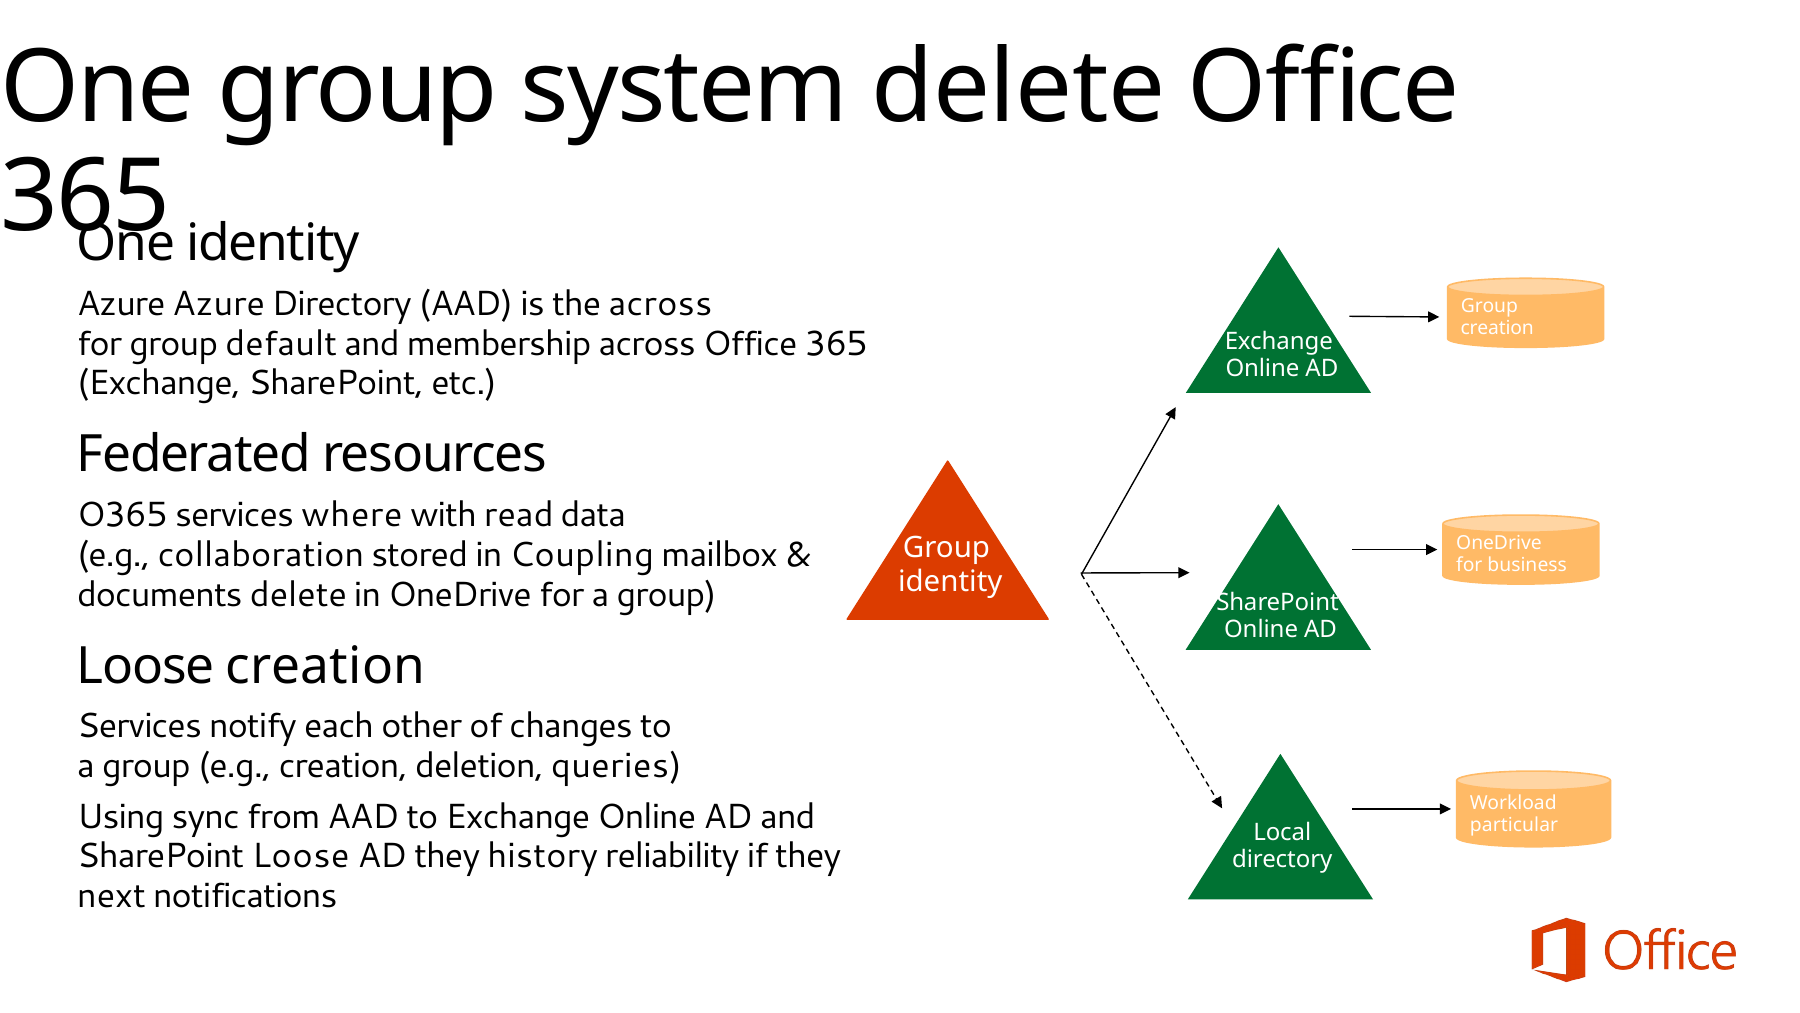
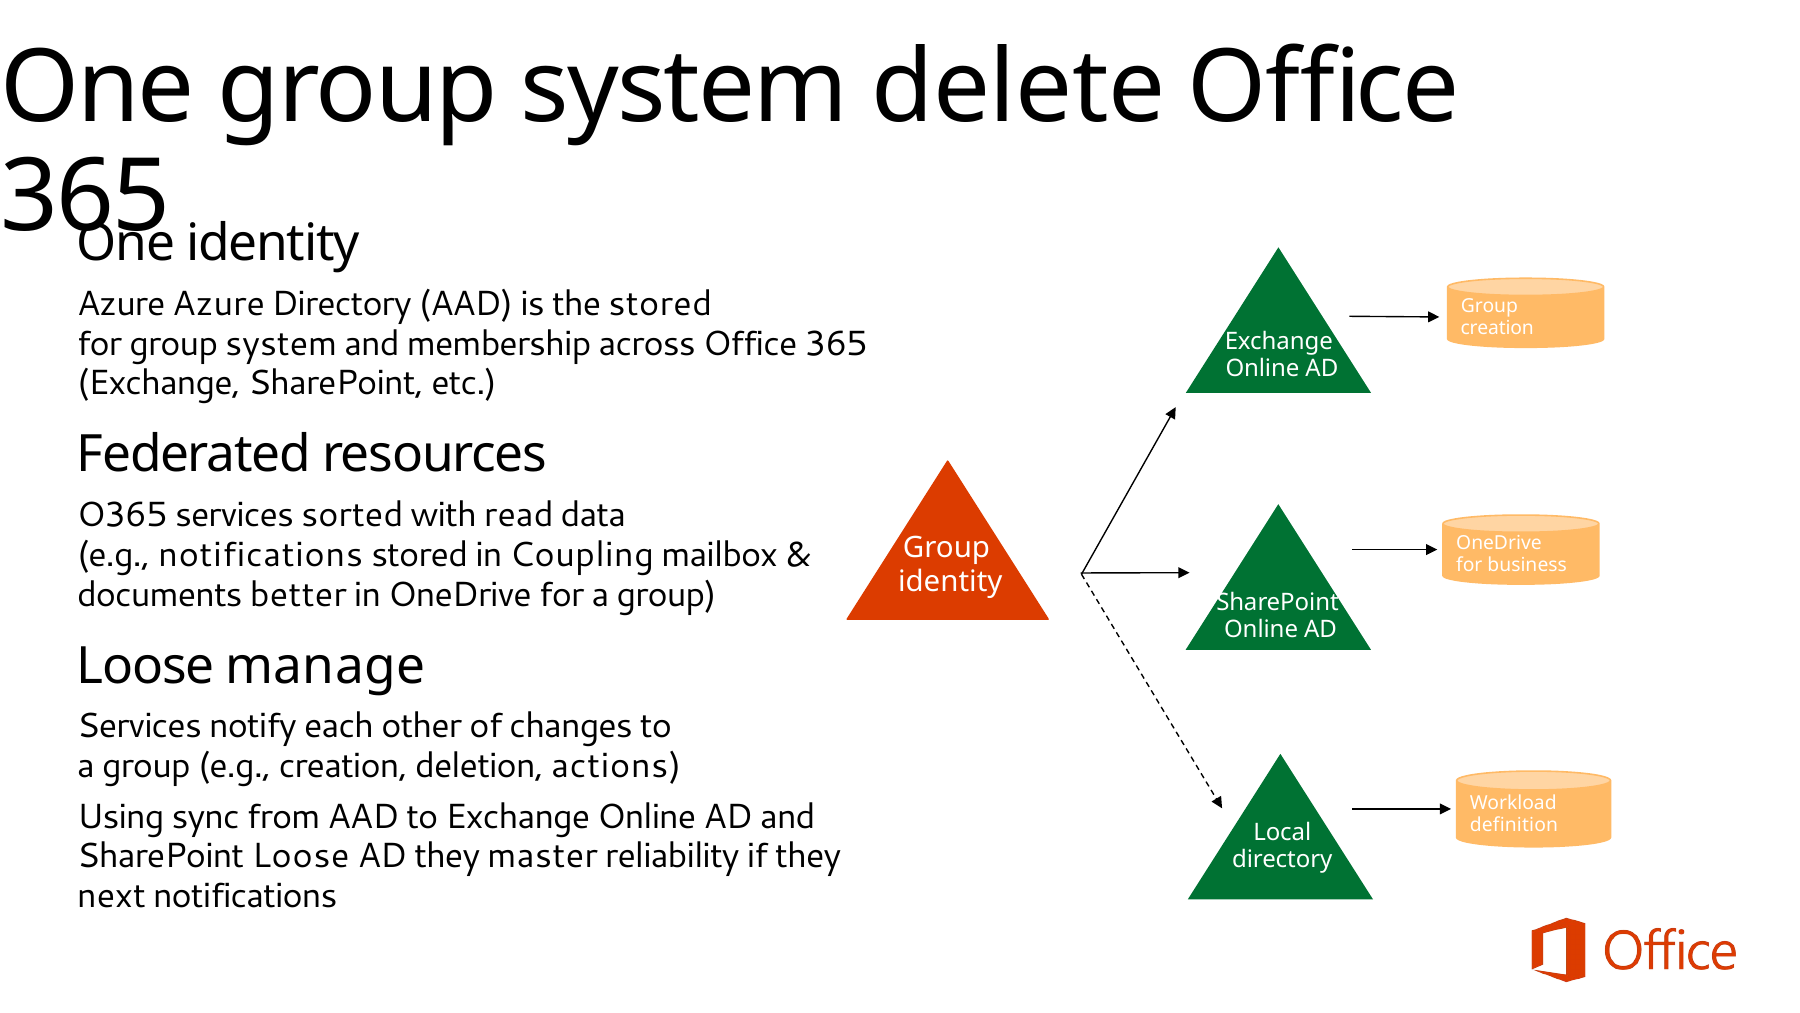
the across: across -> stored (660, 304)
for group default: default -> system (281, 344)
where: where -> sorted (352, 515)
e.g collaboration: collaboration -> notifications (261, 555)
documents delete: delete -> better (298, 594)
Loose creation: creation -> manage (325, 666)
queries: queries -> actions (616, 766)
particular: particular -> definition (1514, 825)
history: history -> master (543, 856)
